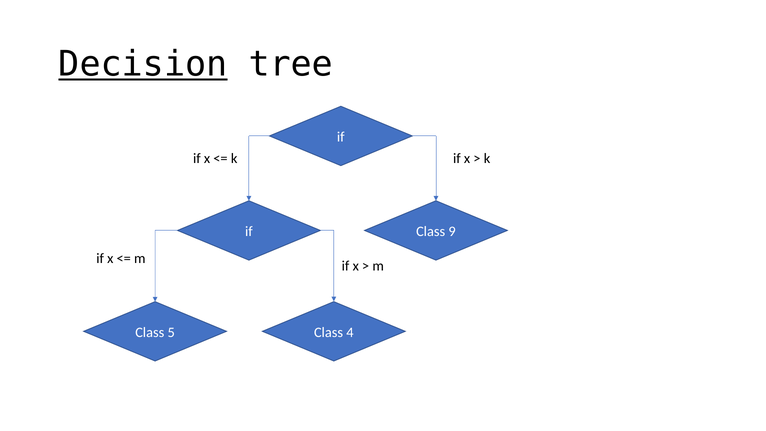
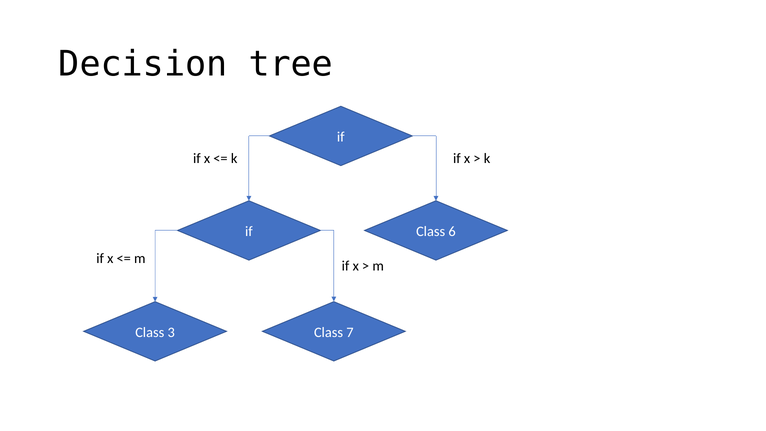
Decision underline: present -> none (143, 64)
9: 9 -> 6 (452, 231)
5: 5 -> 3 (171, 332)
4: 4 -> 7 (350, 332)
